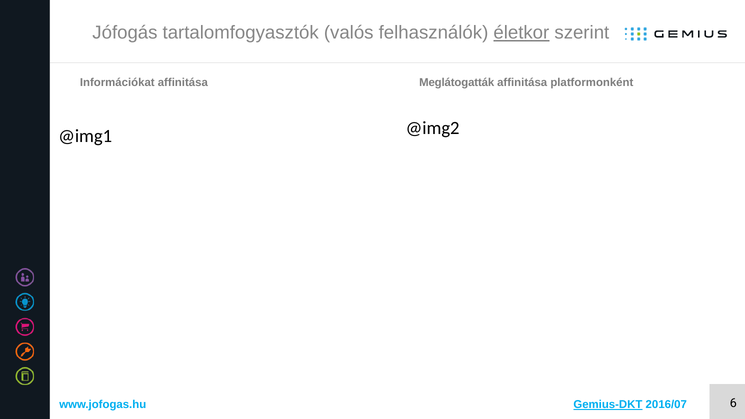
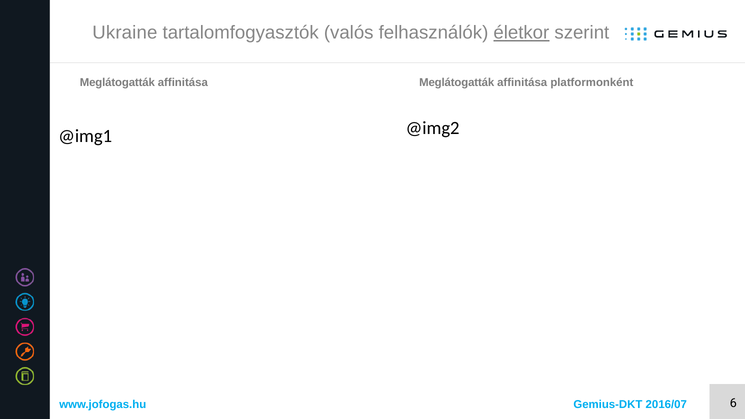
Jófogás: Jófogás -> Ukraine (125, 33)
Információkat: Információkat -> Meglátogatták (117, 82)
Gemius-DKT underline: present -> none (608, 405)
